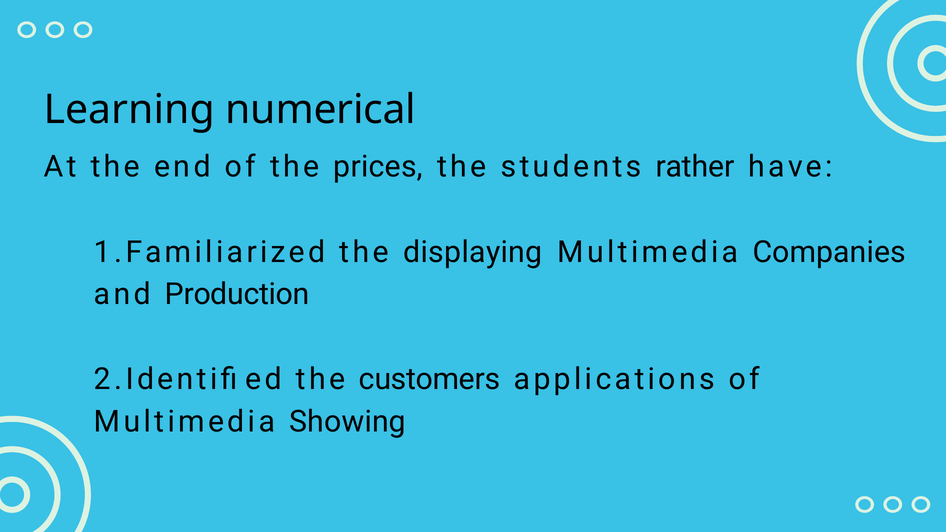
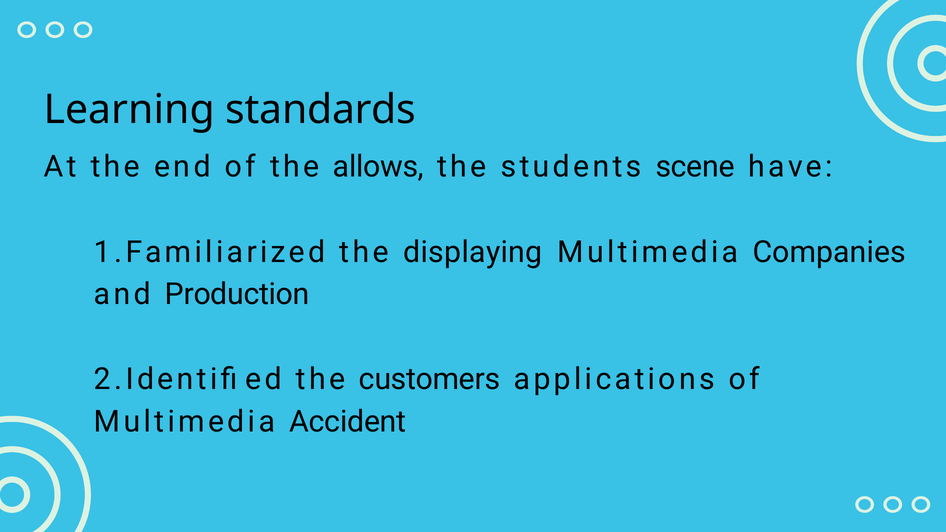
numerical: numerical -> standards (321, 110)
prices: prices -> allows (378, 167)
rather: rather -> scene (695, 167)
Showing: Showing -> Accident (348, 422)
